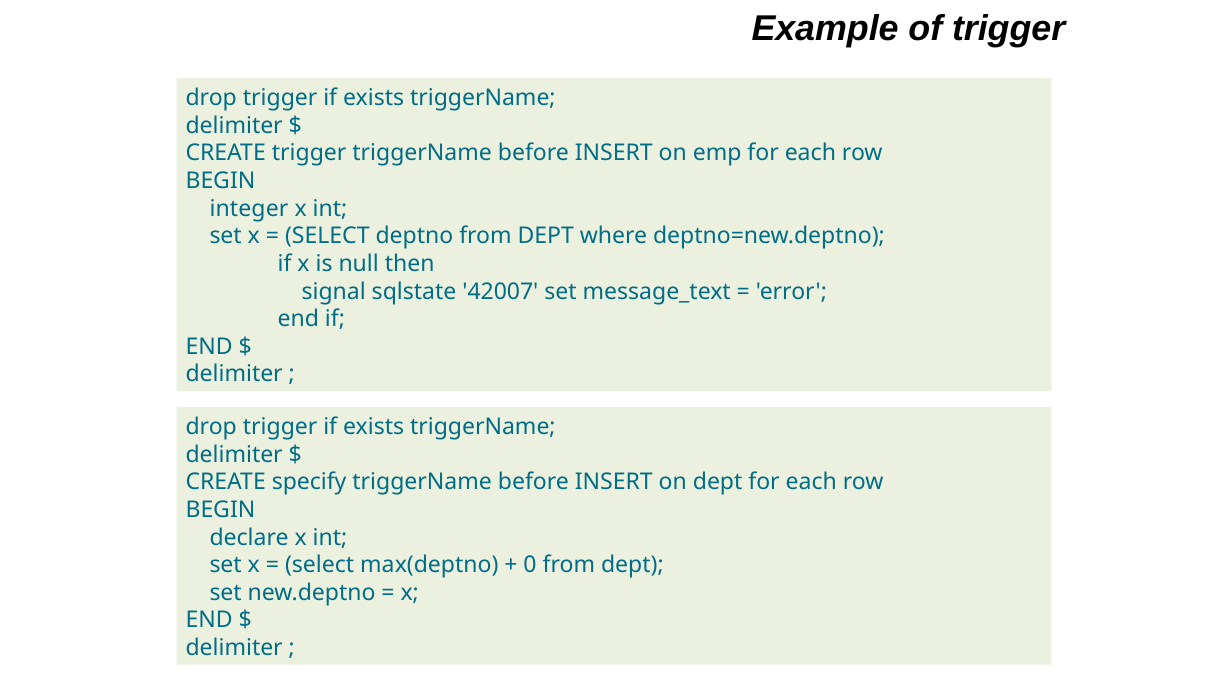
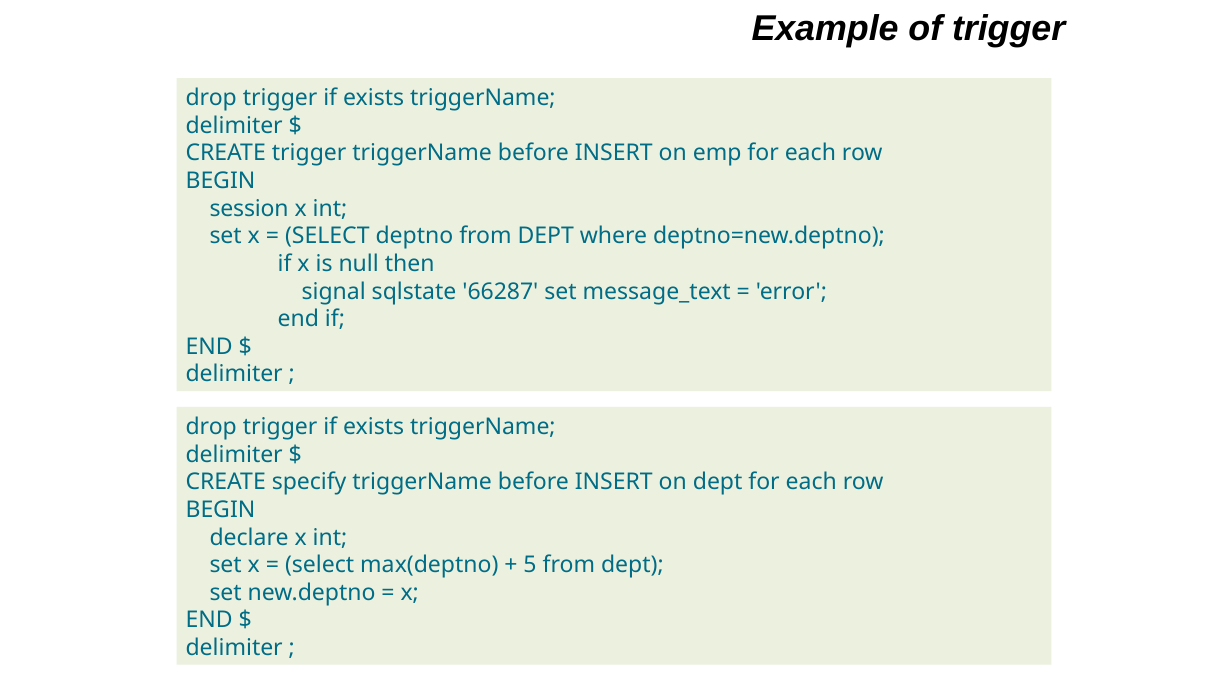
integer: integer -> session (249, 209)
42007: 42007 -> 66287 (500, 291)
0: 0 -> 5 (530, 565)
